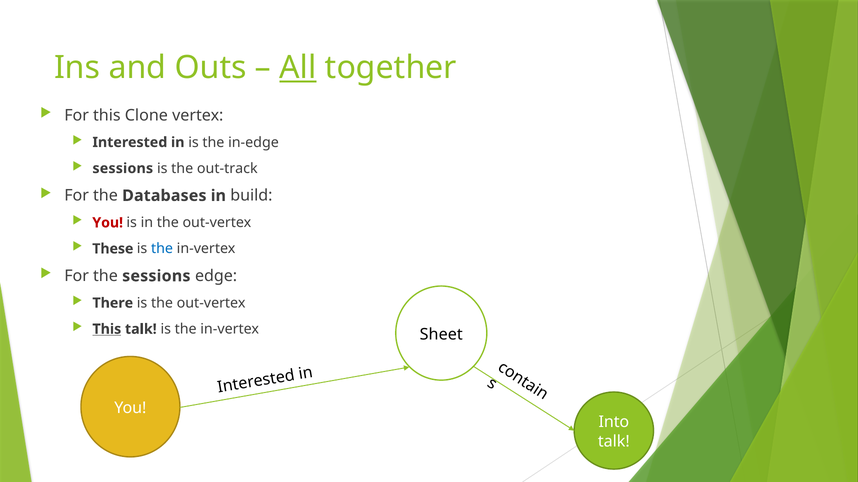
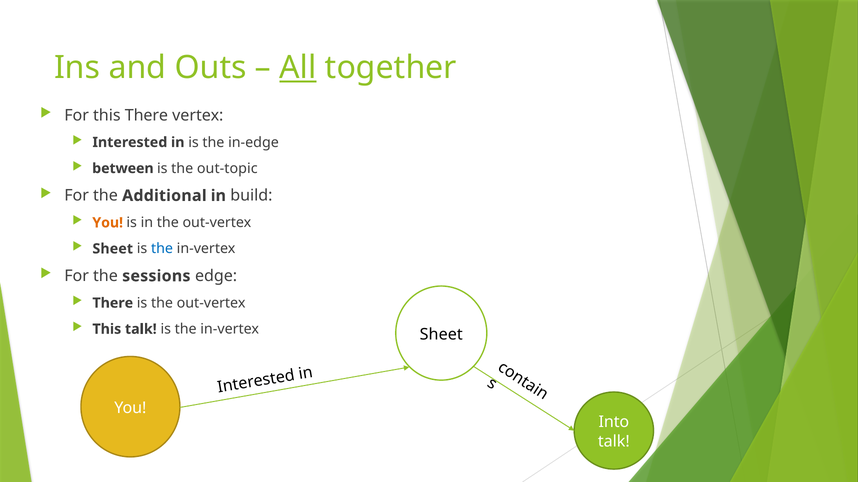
this Clone: Clone -> There (146, 115)
sessions: sessions -> between (123, 169)
out-track: out-track -> out-topic (227, 169)
Databases: Databases -> Additional (164, 196)
You colour: red -> orange (108, 223)
These: These -> Sheet (113, 249)
This underline: present -> none (107, 329)
